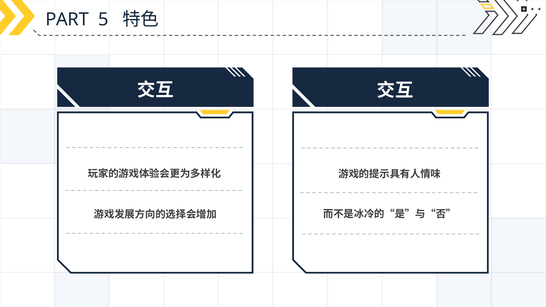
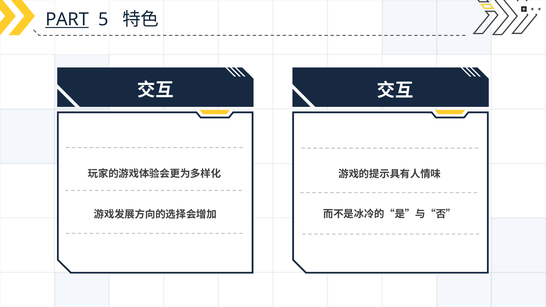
PART underline: none -> present (67, 20)
